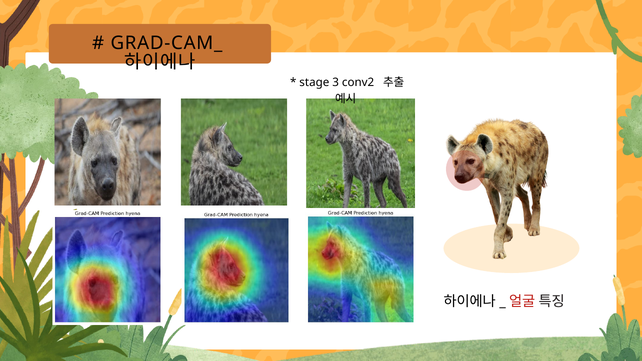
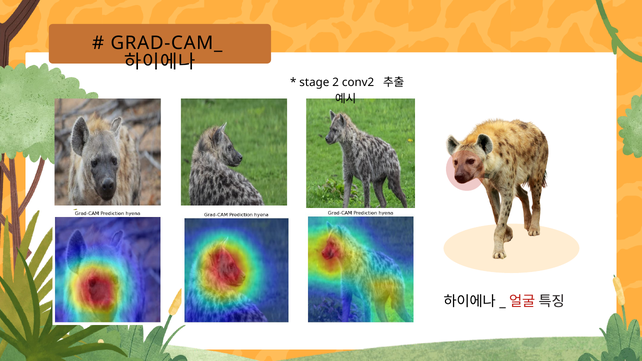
3: 3 -> 2 (336, 83)
